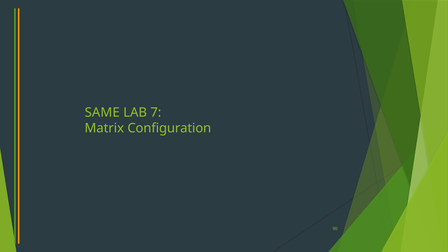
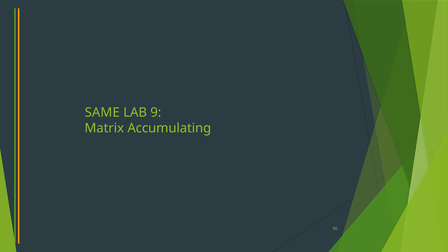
7: 7 -> 9 (156, 113)
Configuration: Configuration -> Accumulating (169, 128)
